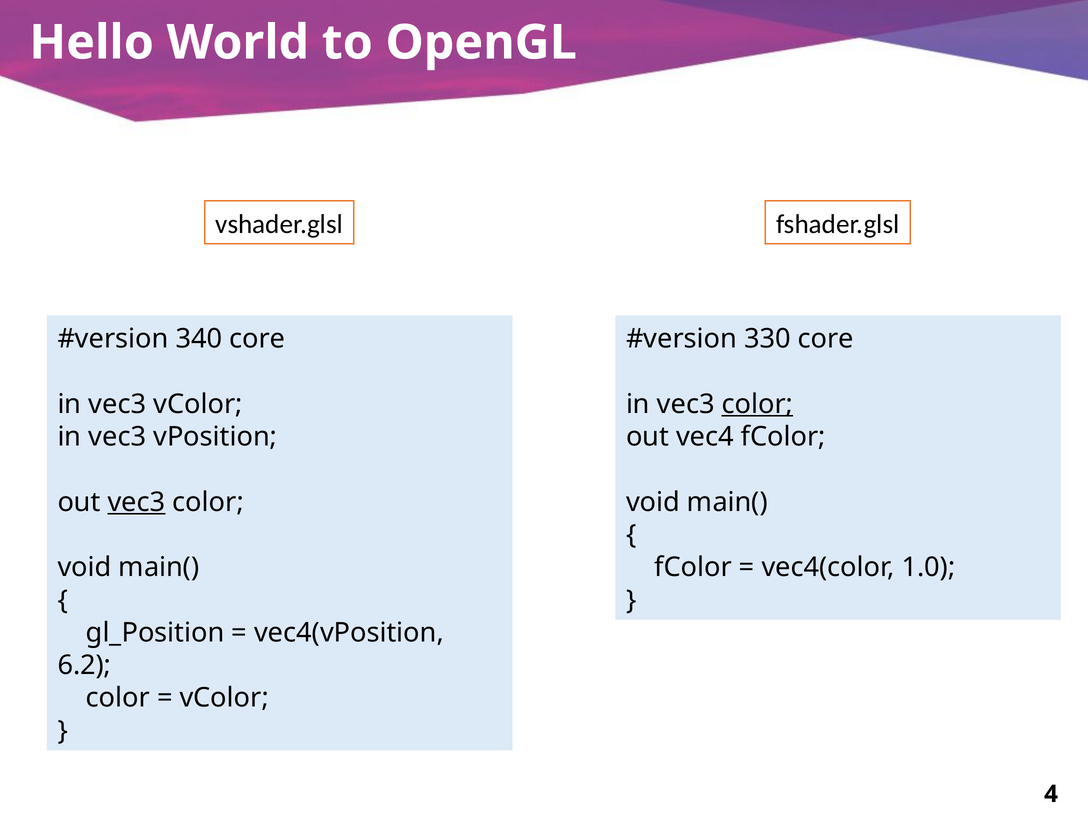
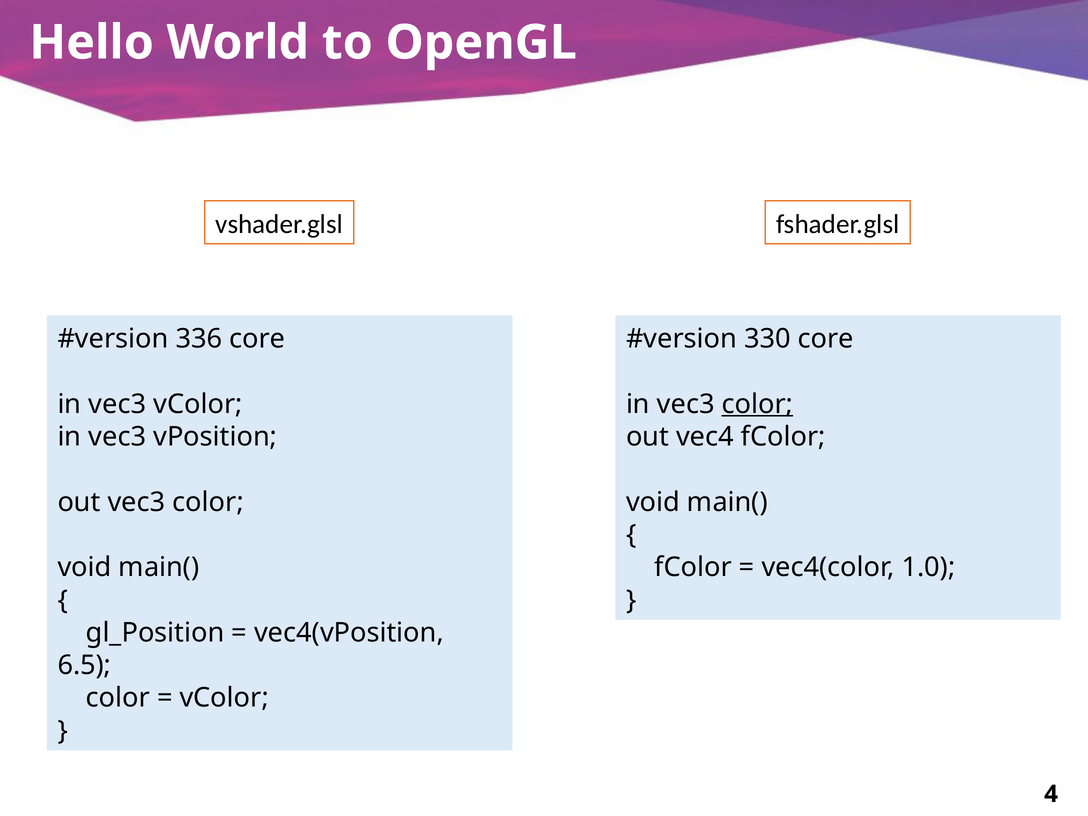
340: 340 -> 336 (199, 339)
vec3 underline: present -> none (136, 502)
6.2: 6.2 -> 6.5 (84, 665)
